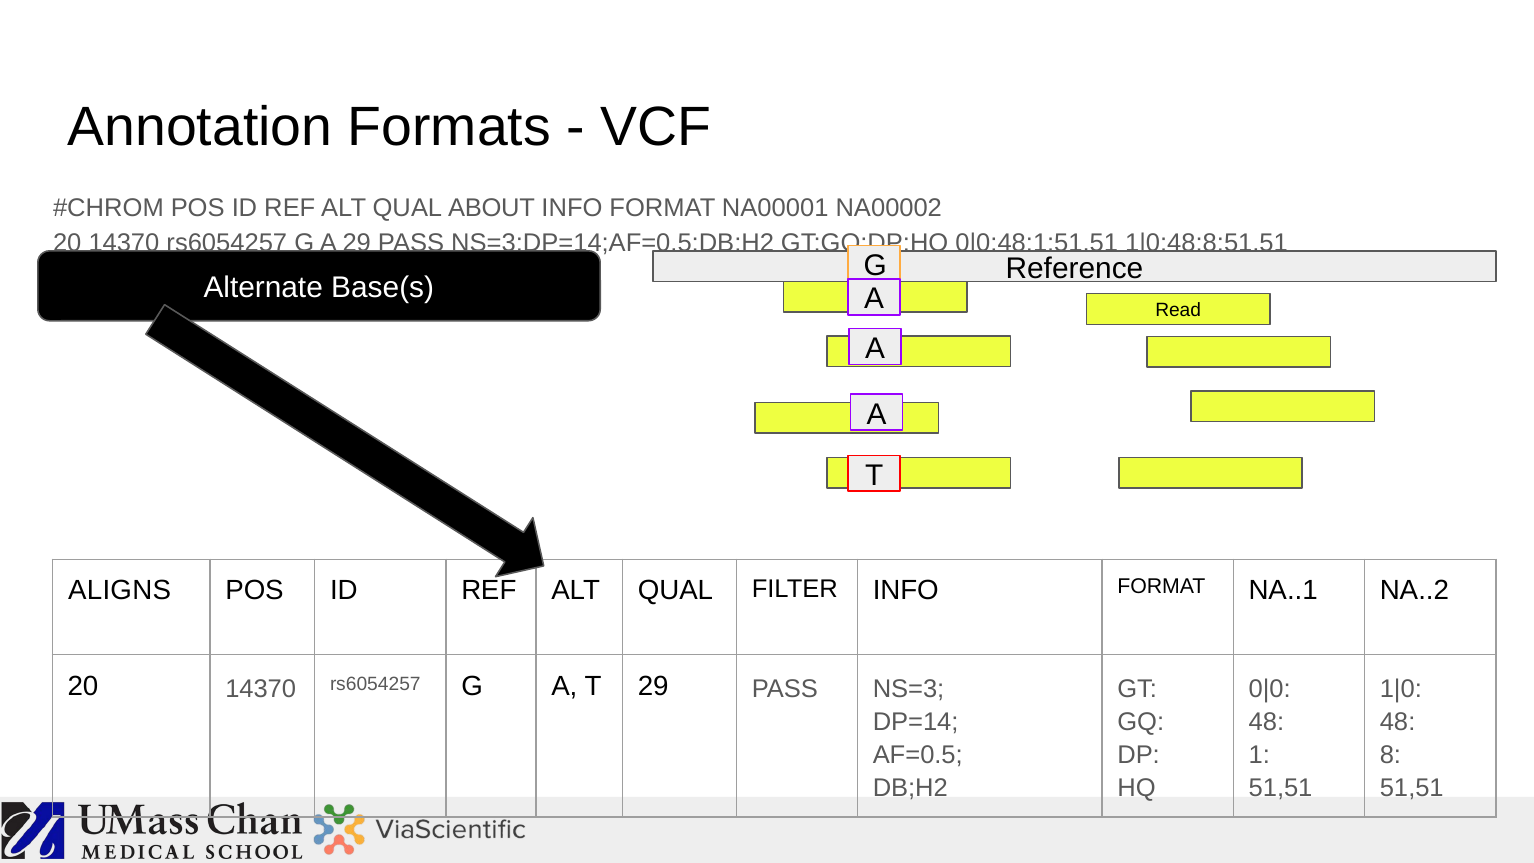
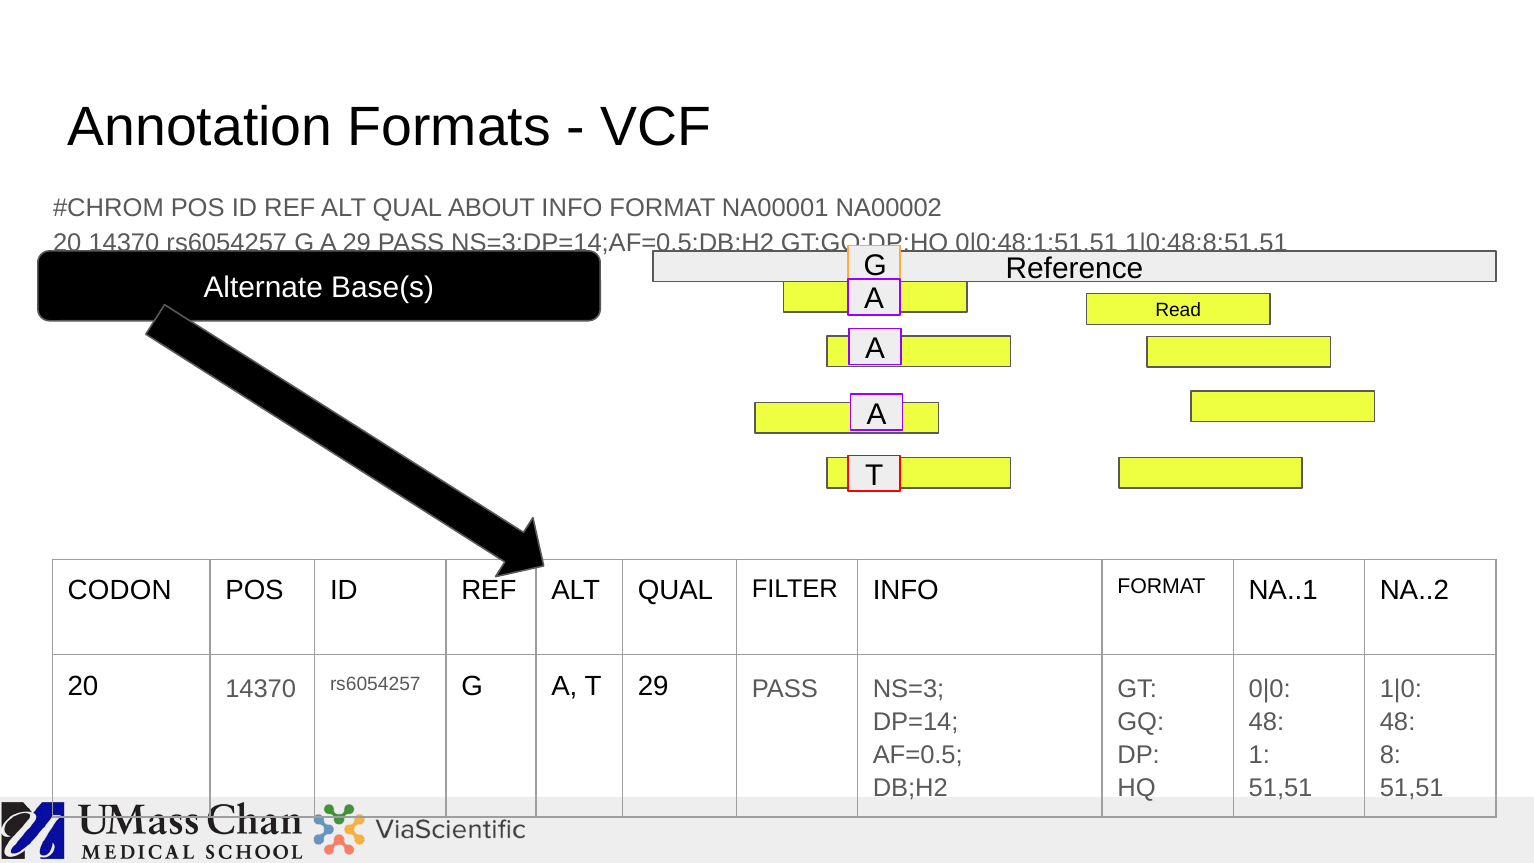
ALIGNS: ALIGNS -> CODON (120, 590)
